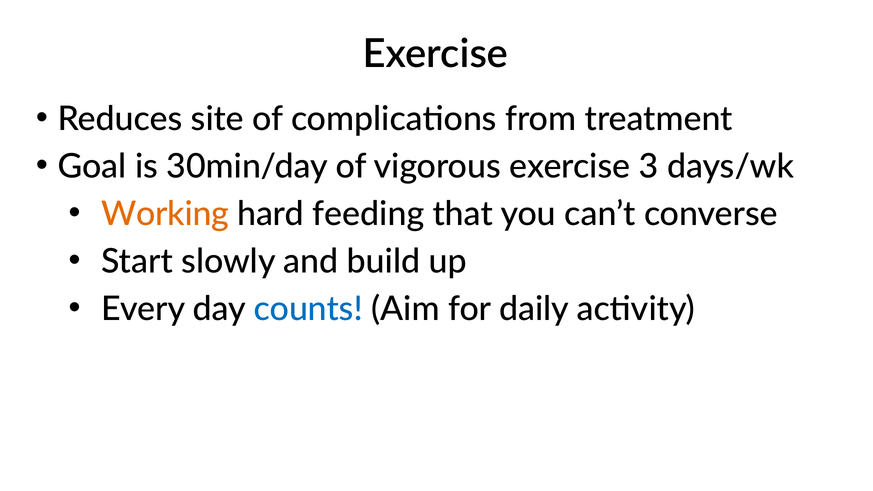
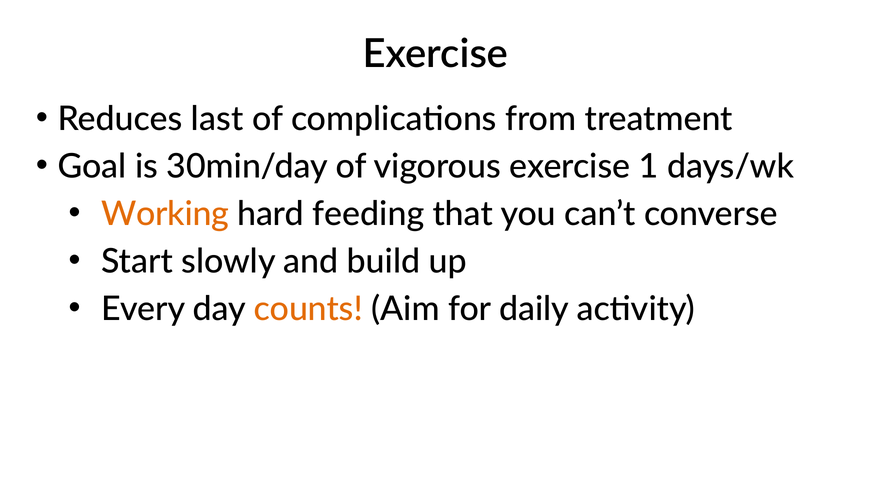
site: site -> last (217, 119)
3: 3 -> 1 (649, 166)
counts colour: blue -> orange (308, 309)
